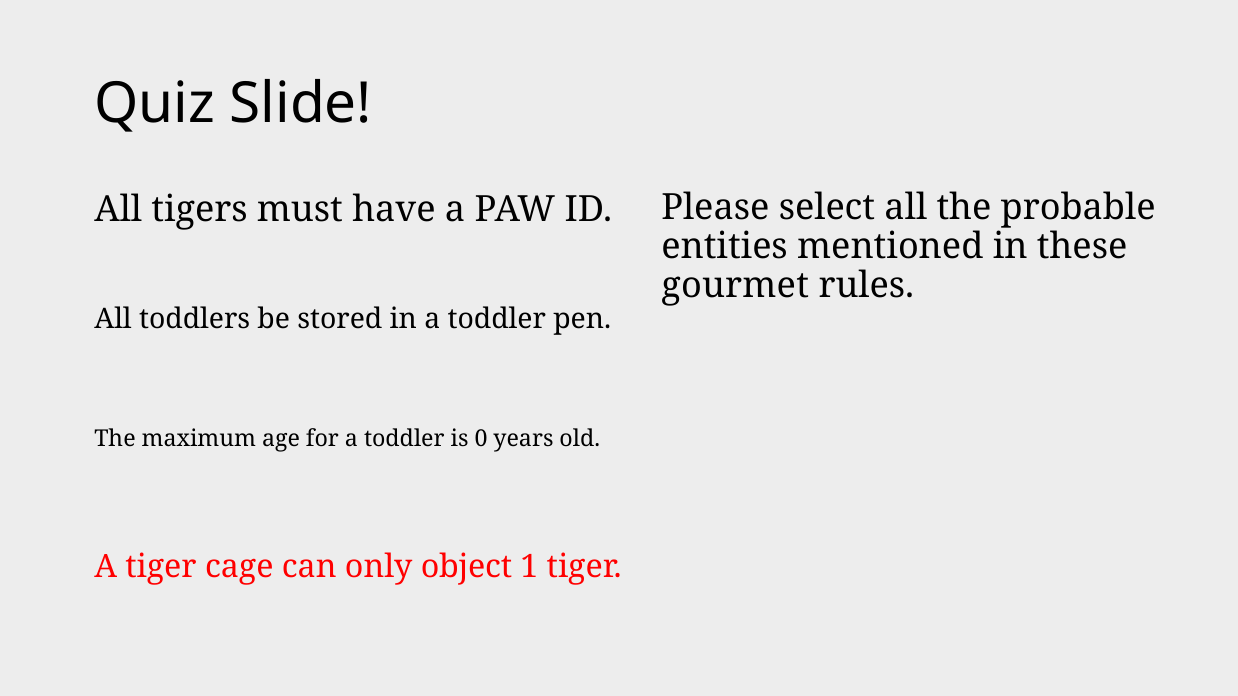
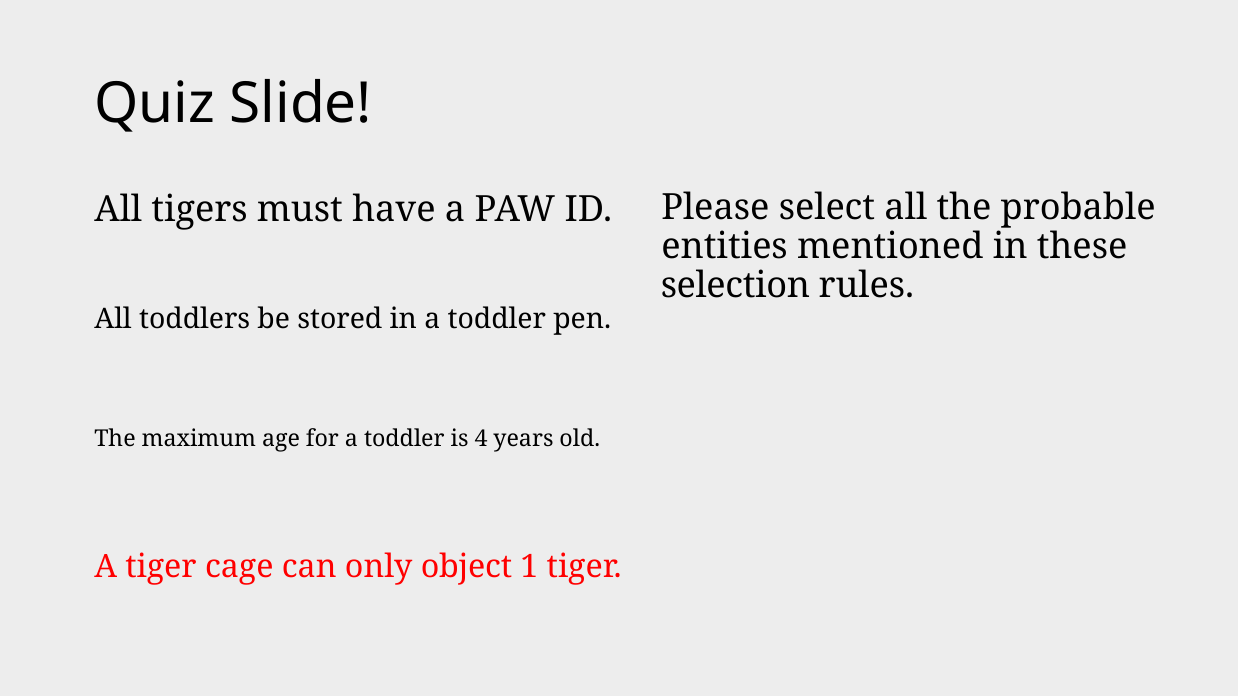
gourmet: gourmet -> selection (735, 285)
0: 0 -> 4 (481, 439)
